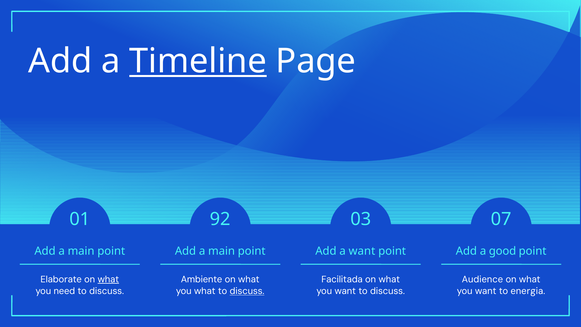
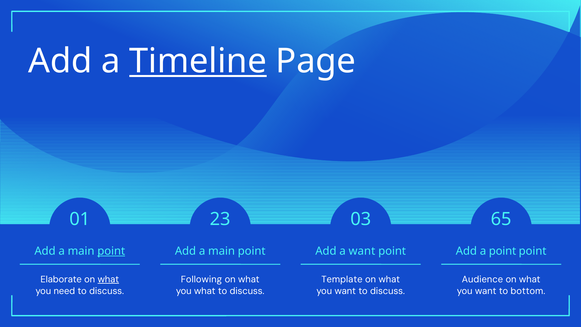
92: 92 -> 23 (220, 219)
07: 07 -> 65 (501, 219)
point underline: none -> present (111, 251)
a good: good -> point (503, 251)
Ambiente: Ambiente -> Following (201, 279)
Facilitada: Facilitada -> Template (342, 279)
discuss underline: present -> none (247, 291)
energia: energia -> bottom (528, 291)
